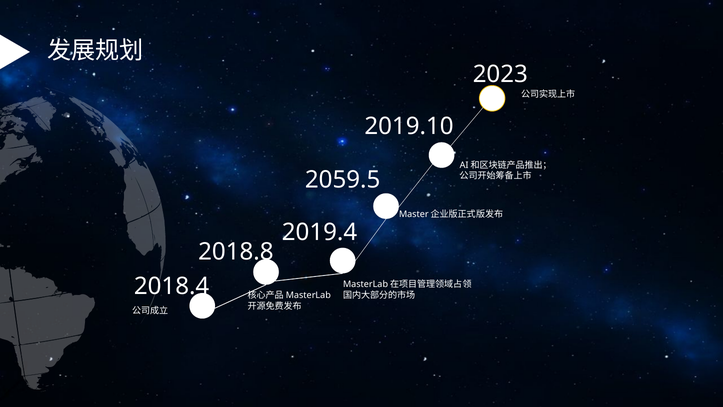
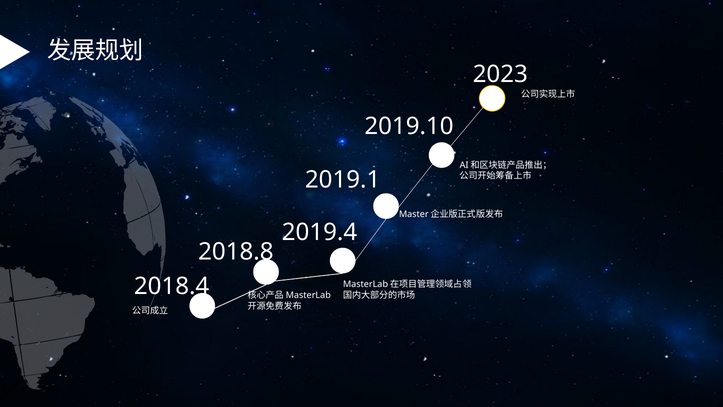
2059.5: 2059.5 -> 2019.1 (343, 180)
